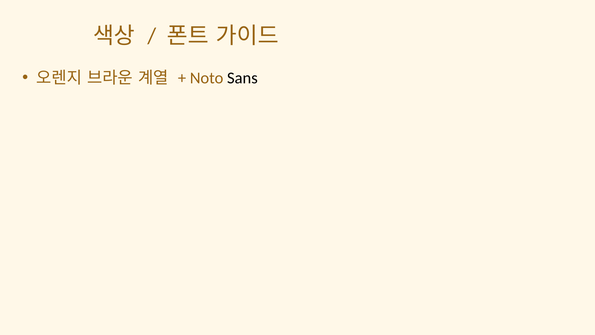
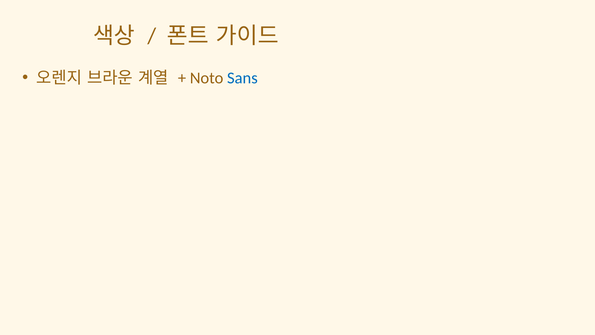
Sans colour: black -> blue (242, 78)
